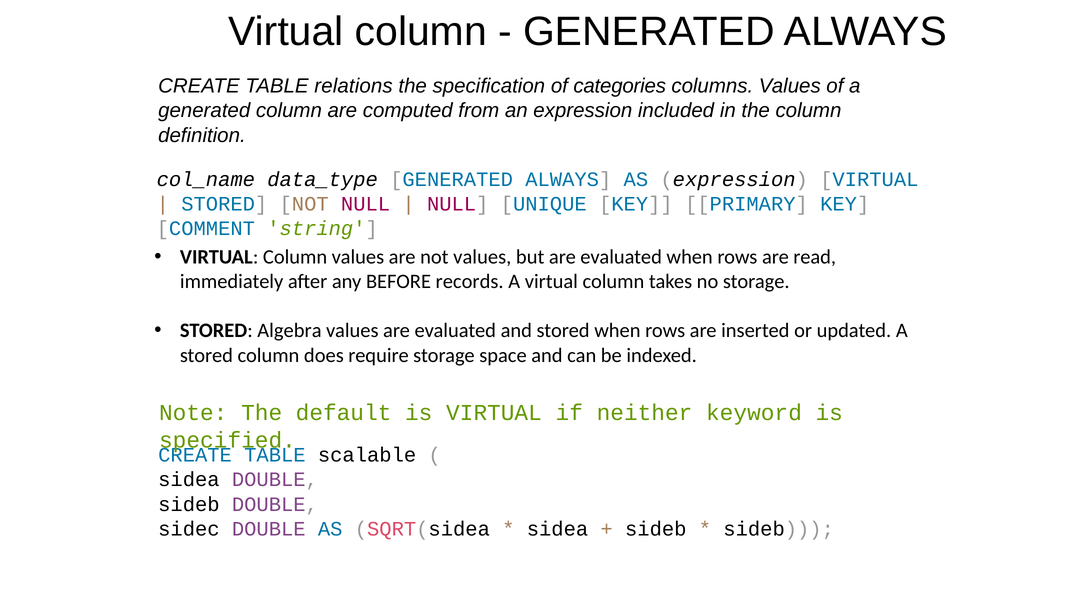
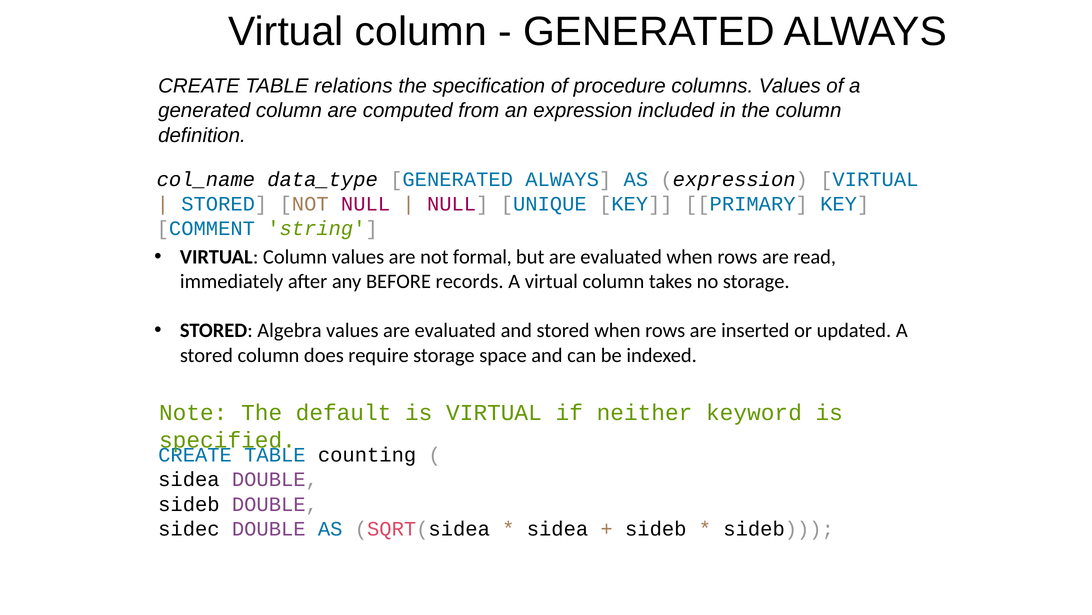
categories: categories -> procedure (620, 86)
not values: values -> formal (482, 257)
scalable: scalable -> counting (367, 455)
